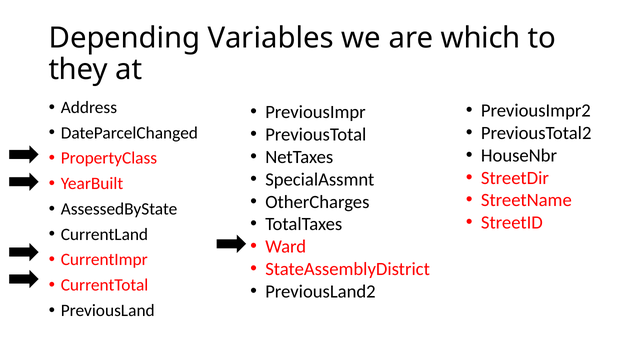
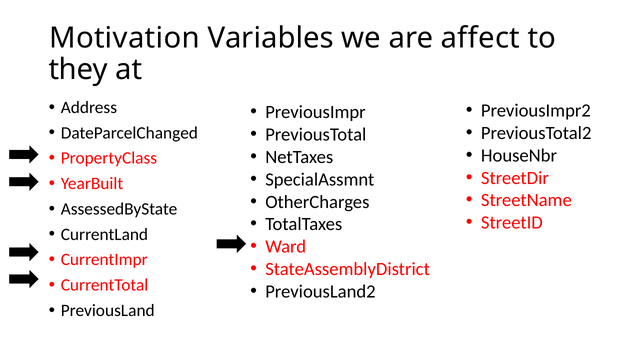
Depending: Depending -> Motivation (124, 38)
which: which -> affect (480, 38)
